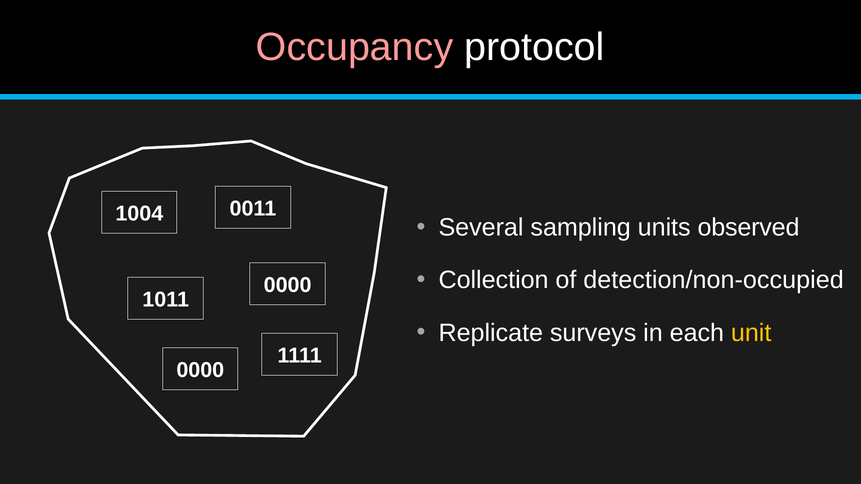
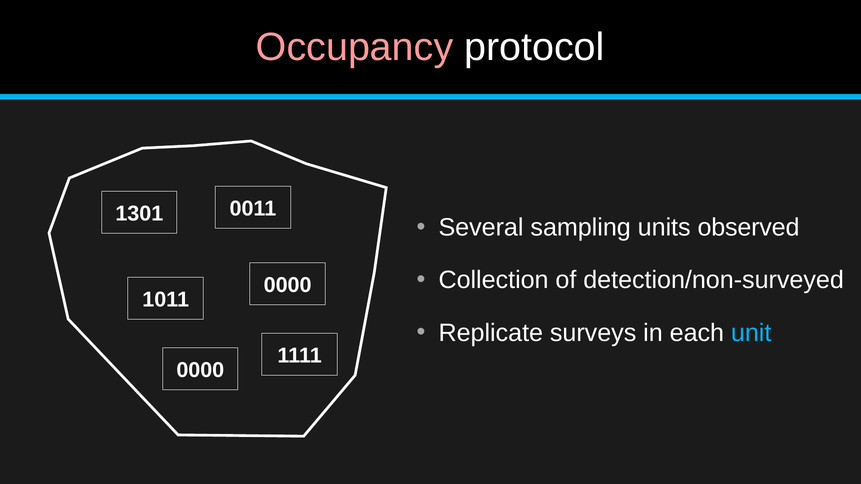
1004: 1004 -> 1301 (139, 214)
detection/non-occupied: detection/non-occupied -> detection/non-surveyed (714, 280)
unit colour: yellow -> light blue (751, 333)
